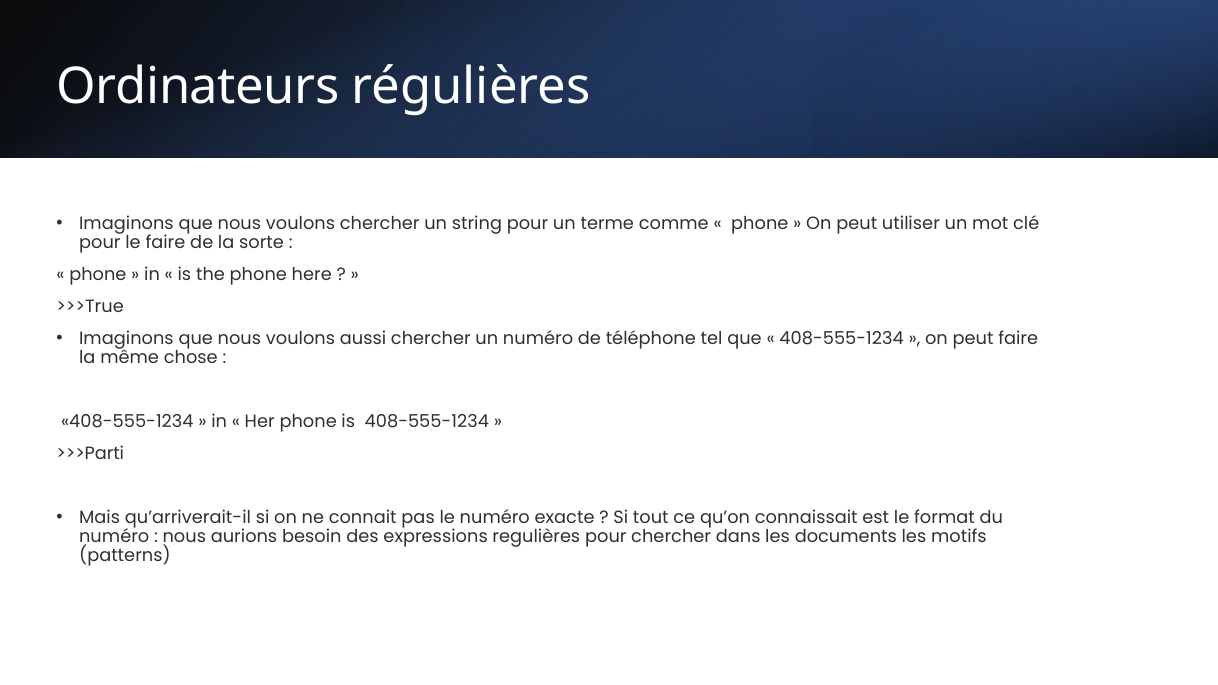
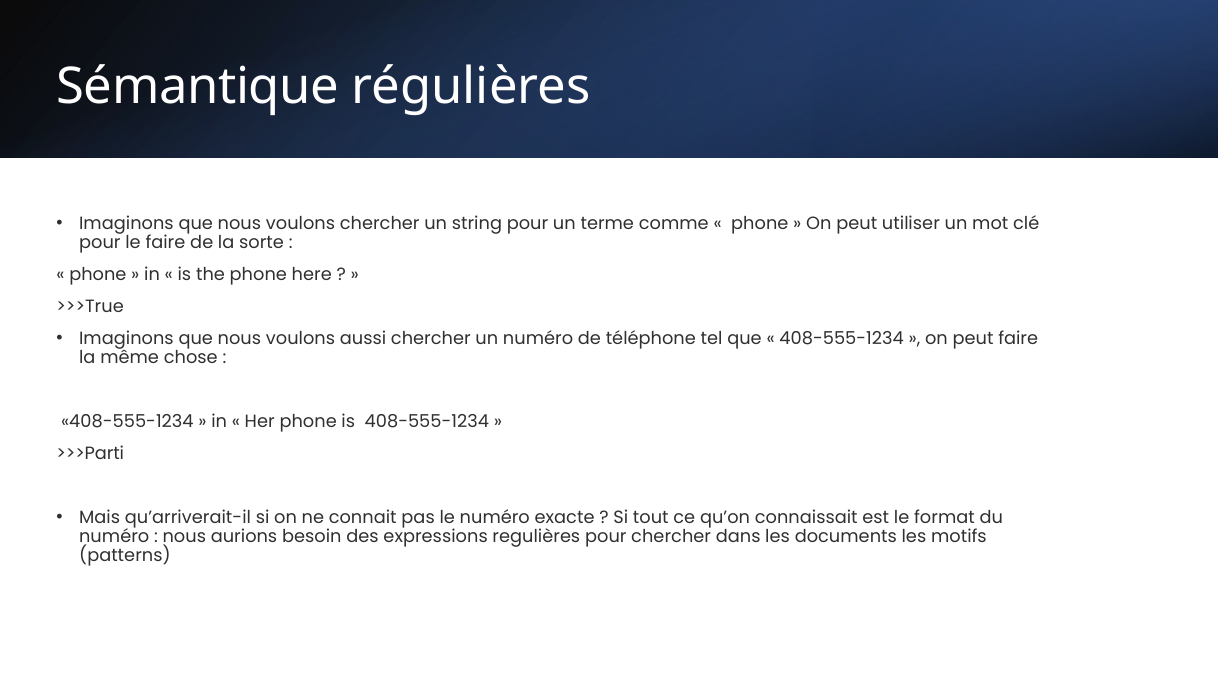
Ordinateurs: Ordinateurs -> Sémantique (198, 87)
